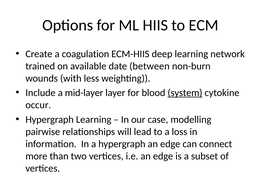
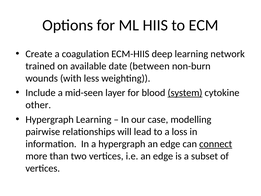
mid-layer: mid-layer -> mid-seen (84, 93)
occur: occur -> other (38, 105)
connect underline: none -> present (216, 144)
